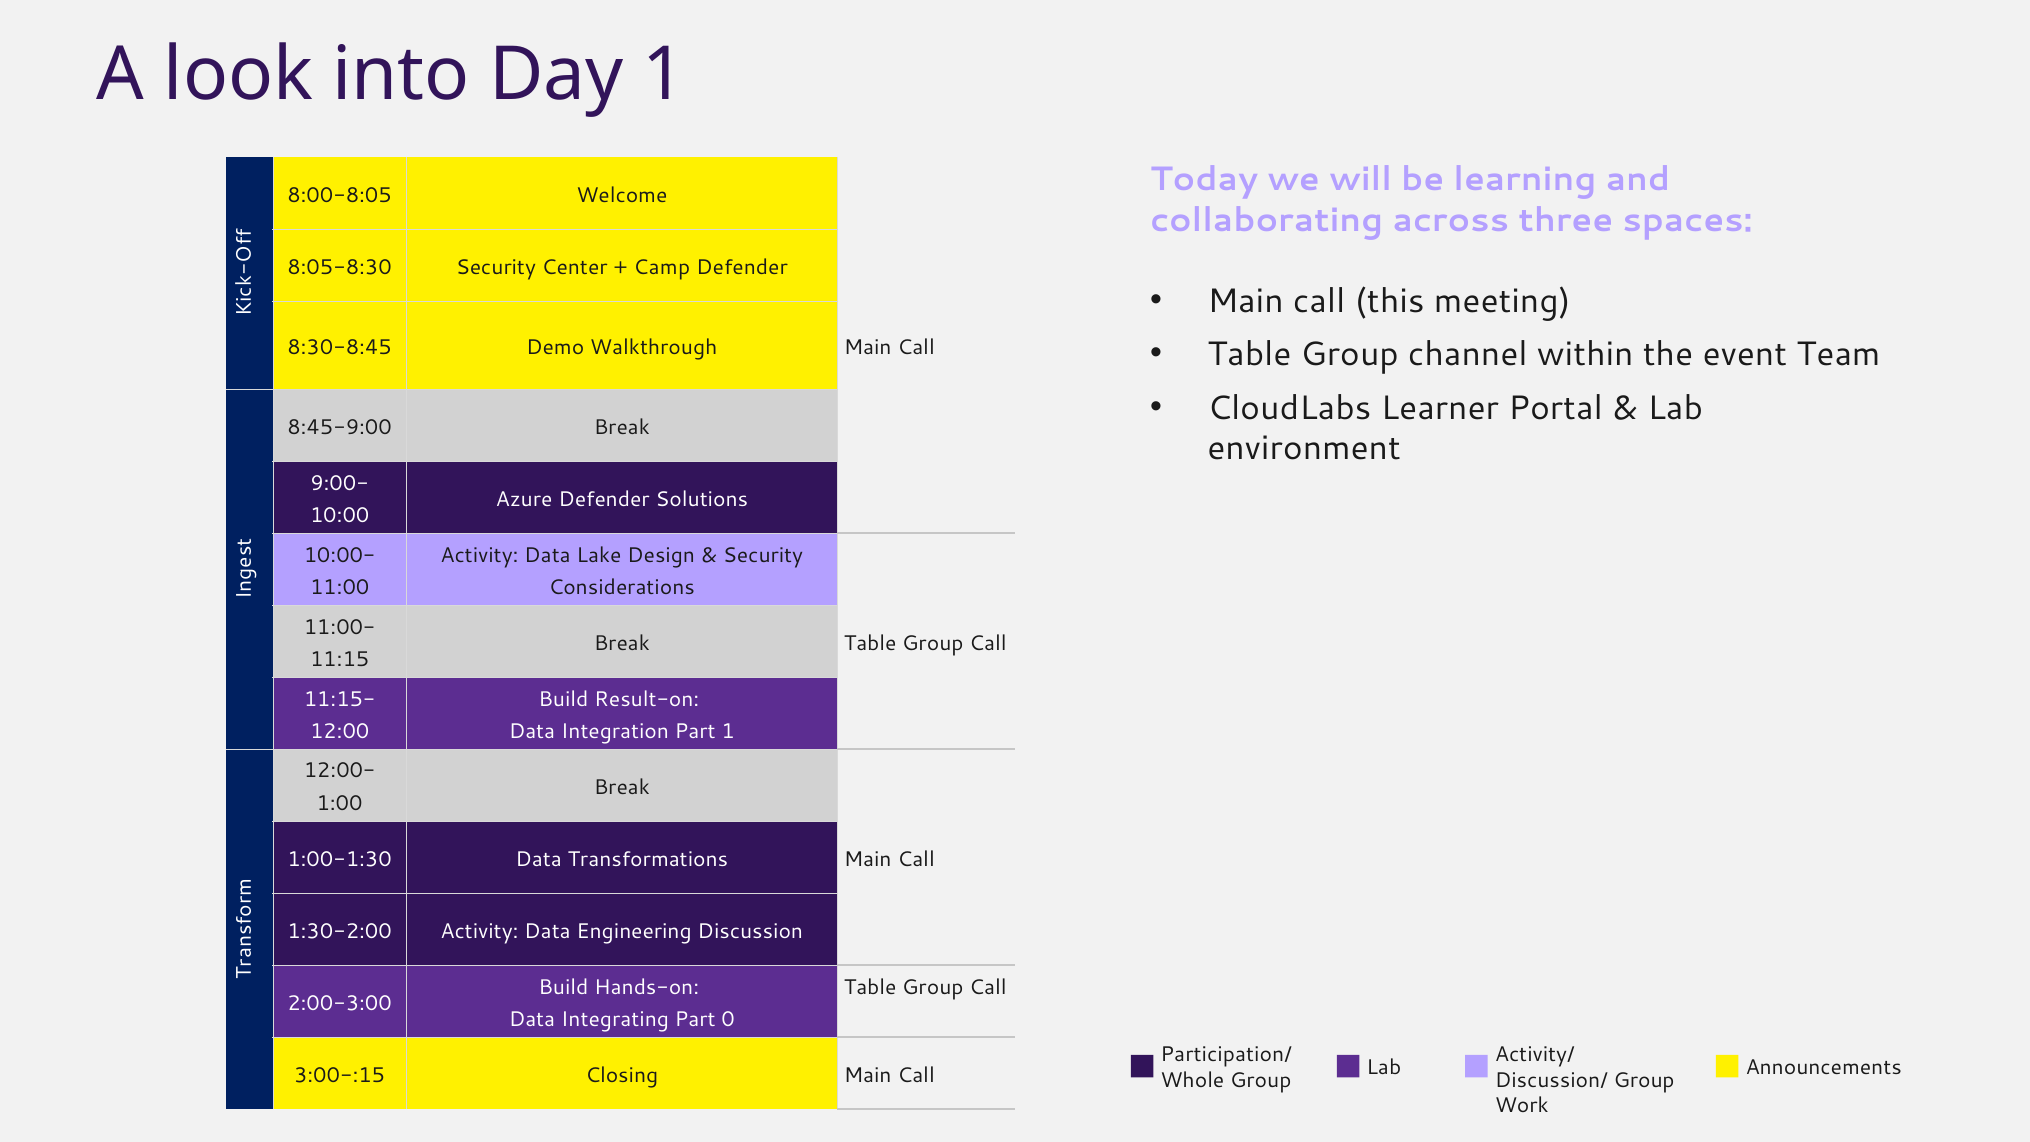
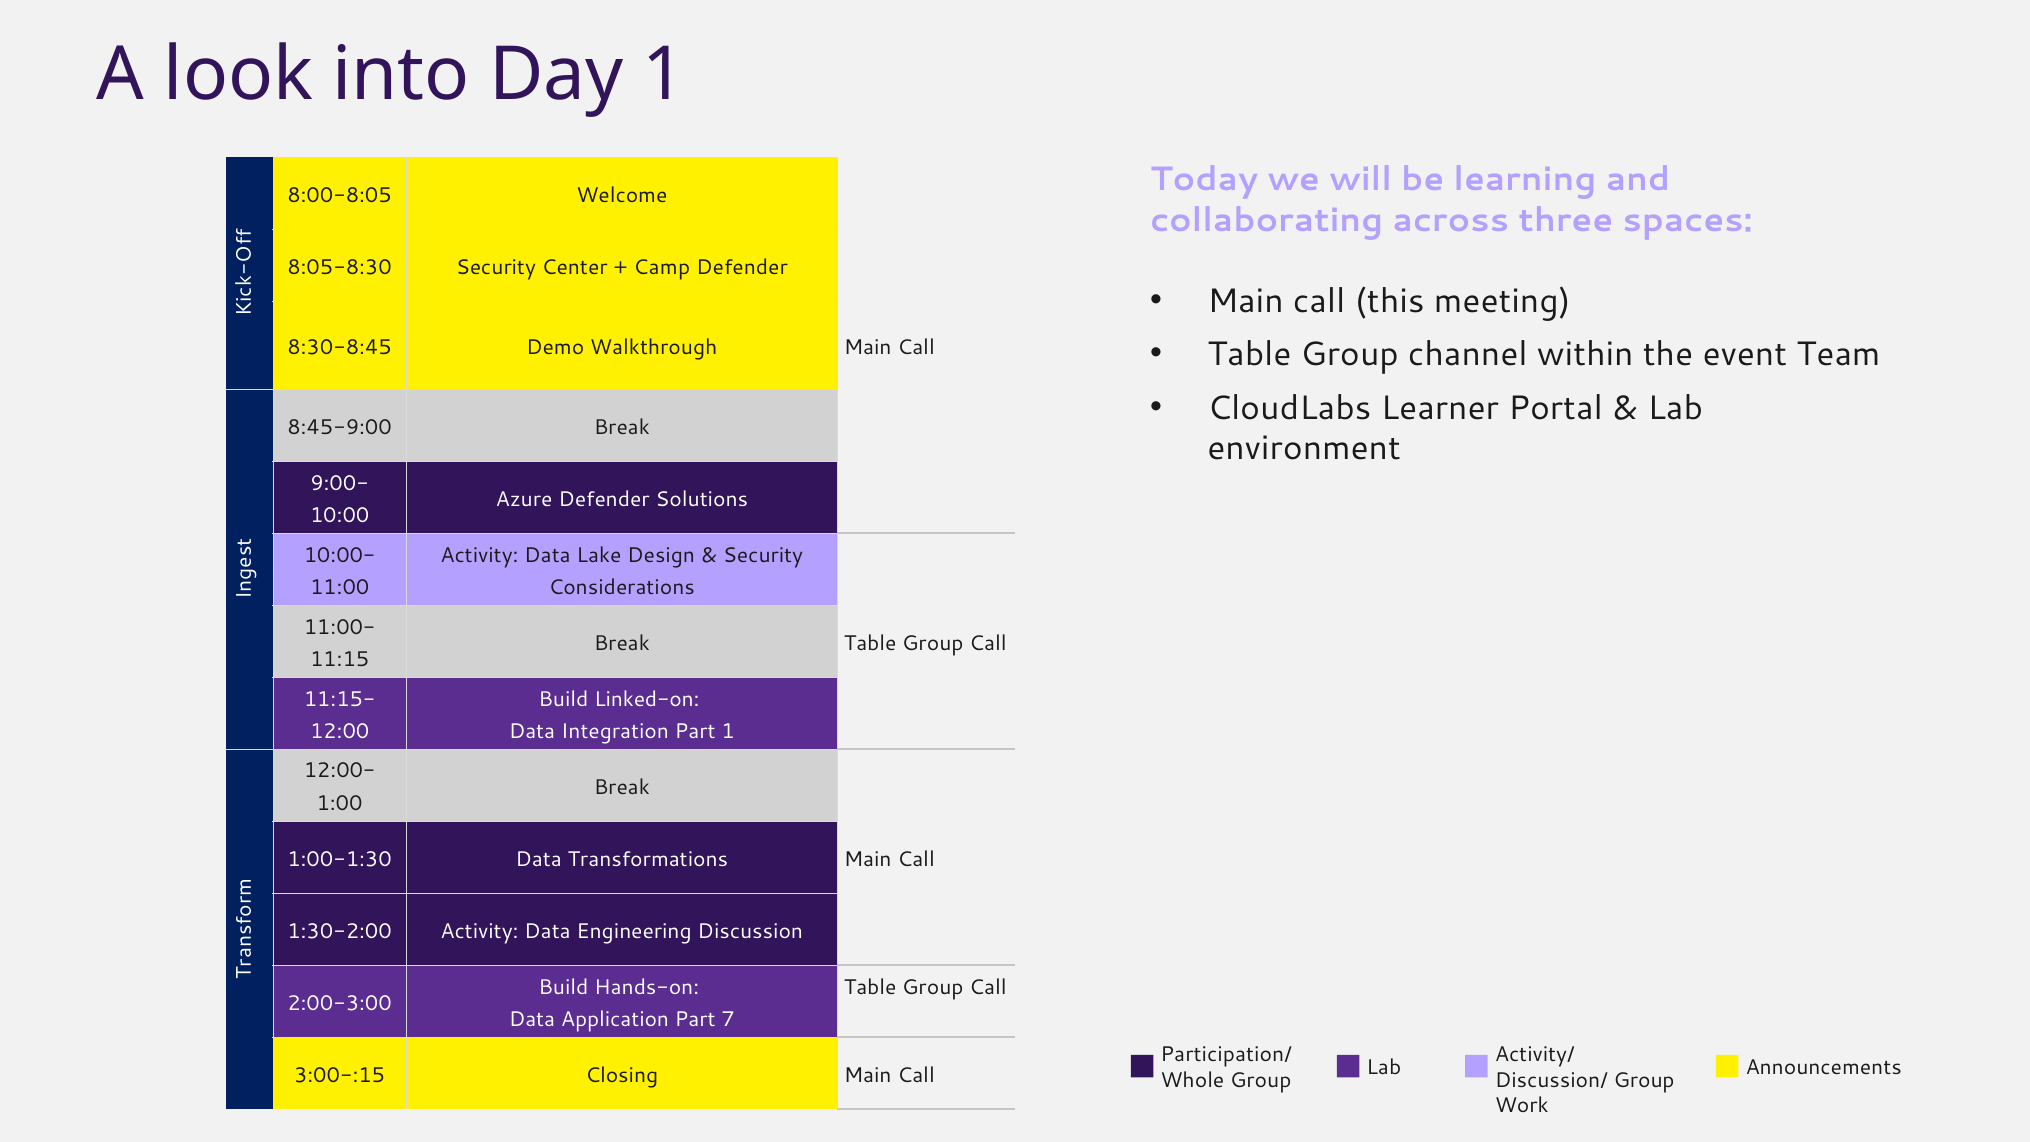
Result-on: Result-on -> Linked-on (647, 699)
Integrating: Integrating -> Application (615, 1019)
0: 0 -> 7 (728, 1019)
